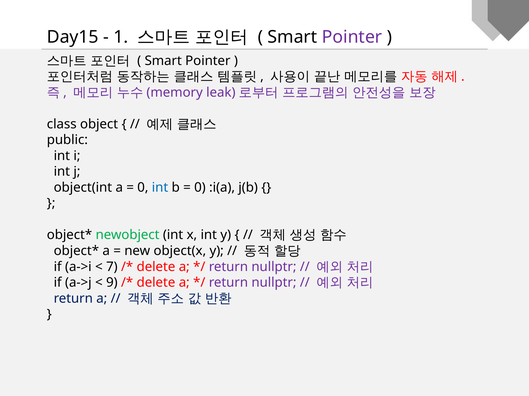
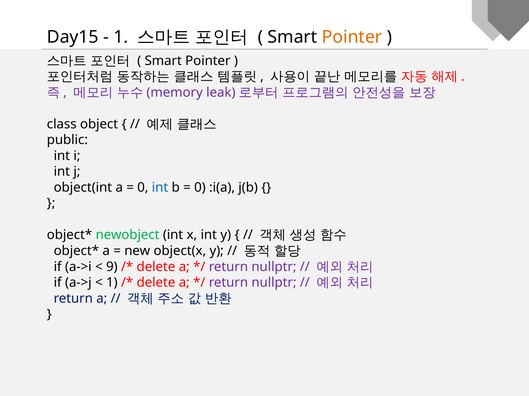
Pointer colour: purple -> orange (352, 37)
7: 7 -> 9 (112, 267)
9: 9 -> 1 (112, 283)
